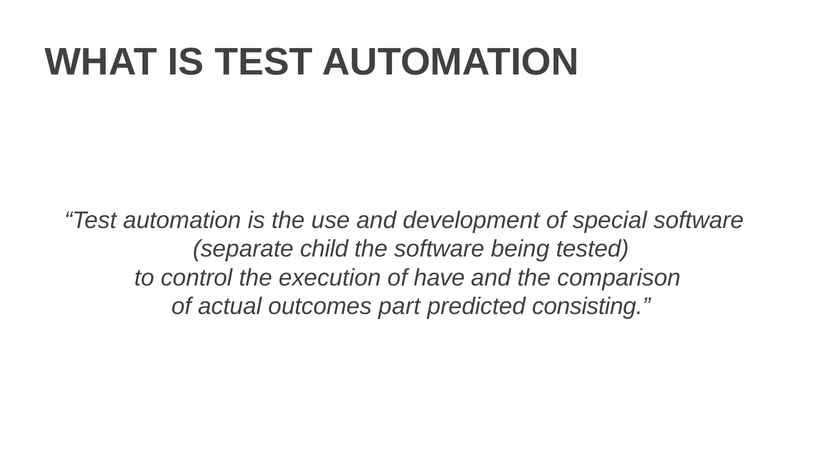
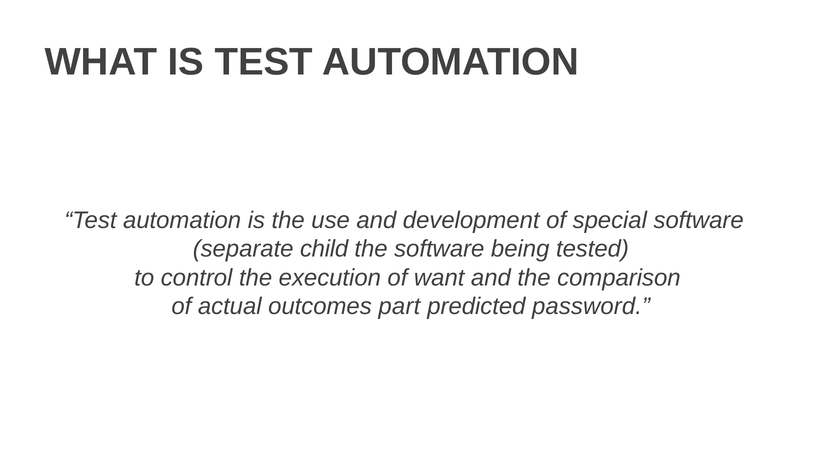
have: have -> want (439, 278)
consisting: consisting -> password (591, 307)
